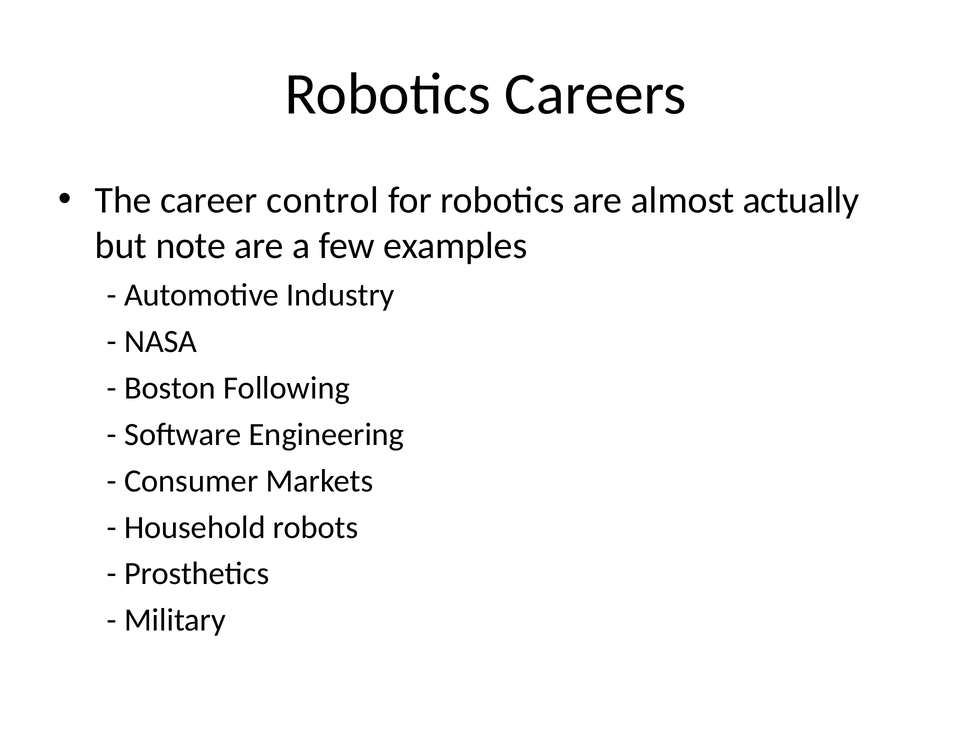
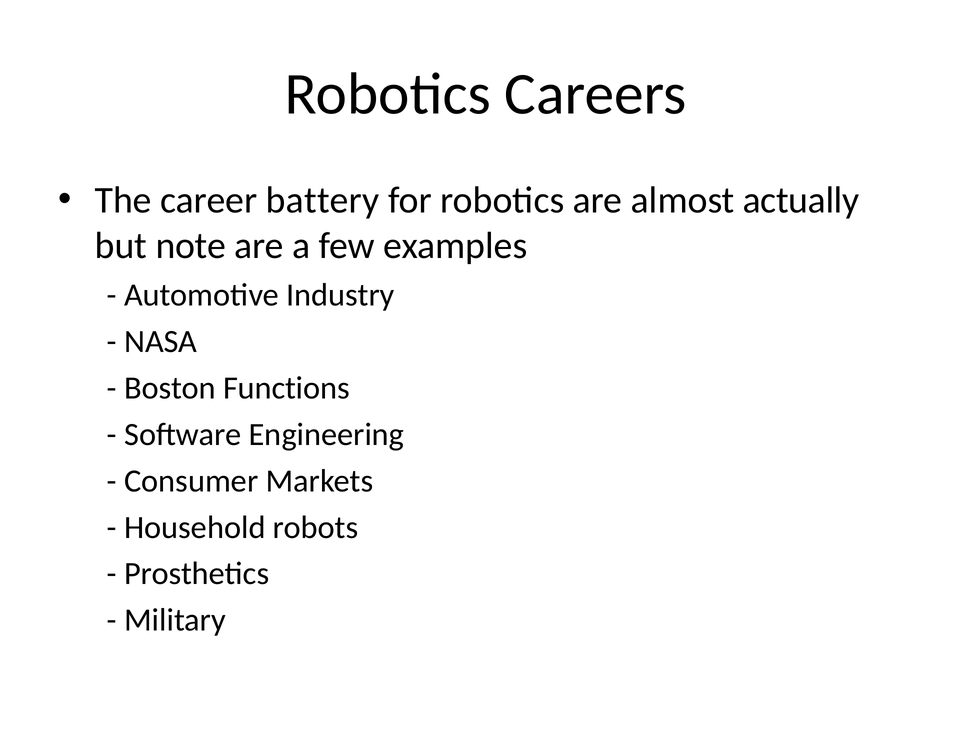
control: control -> battery (323, 200)
Following: Following -> Functions (286, 388)
